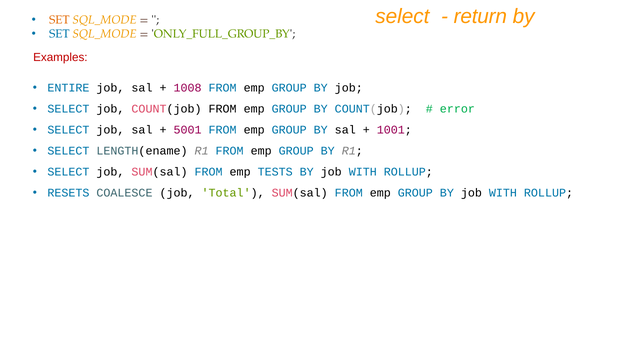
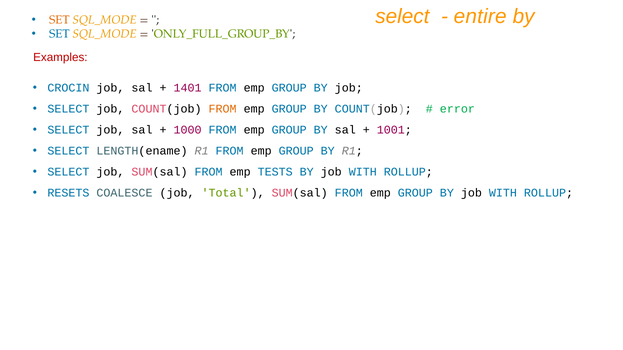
return: return -> entire (480, 16)
ENTIRE: ENTIRE -> CROCIN (68, 88)
1008: 1008 -> 1401 (188, 88)
FROM colour: black -> orange (223, 109)
5001: 5001 -> 1000 (188, 130)
